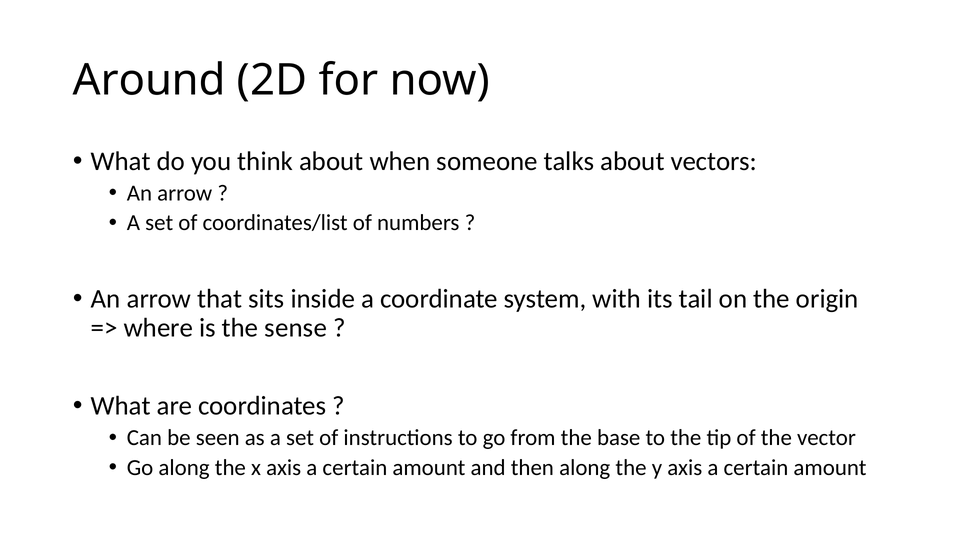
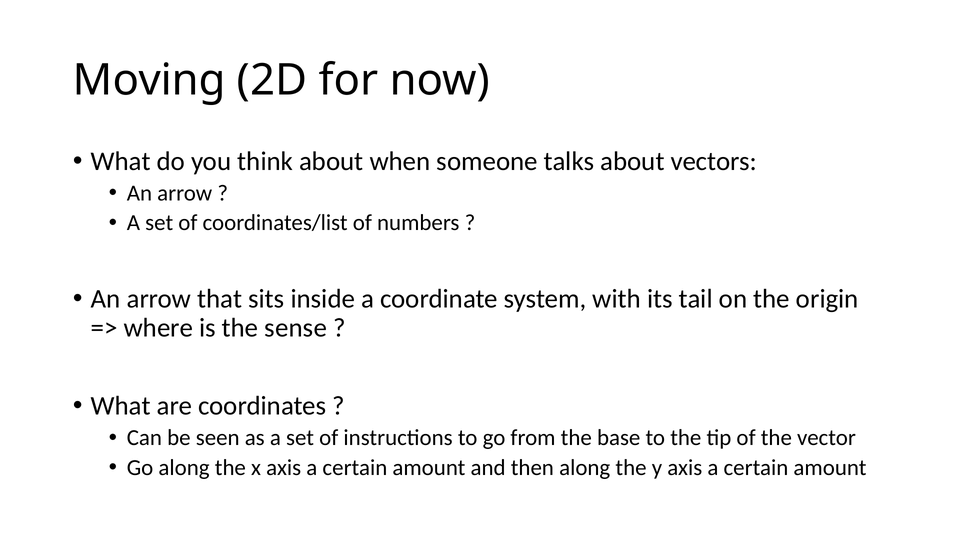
Around: Around -> Moving (149, 80)
